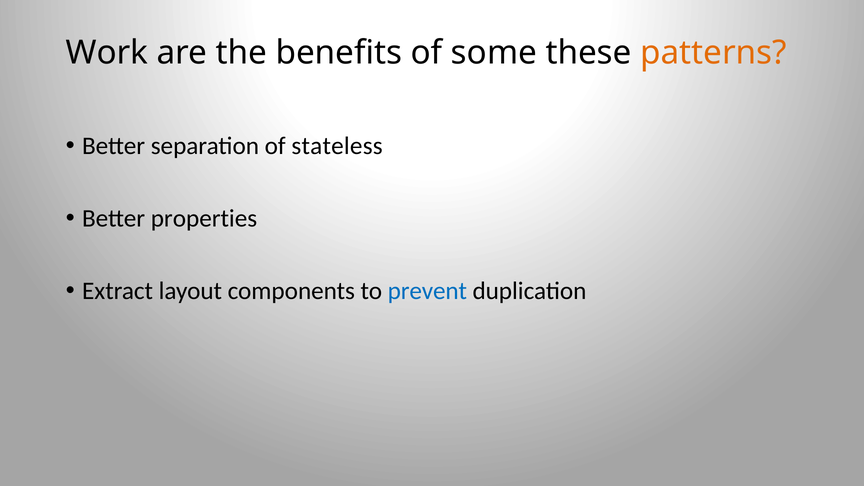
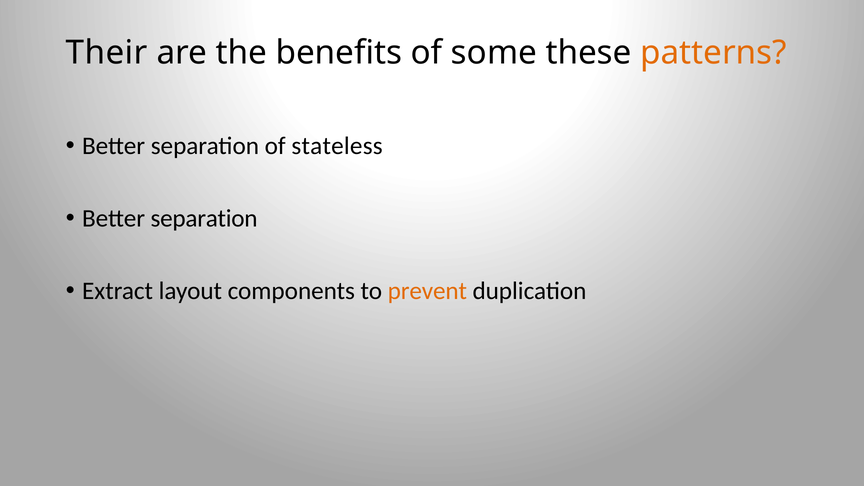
Work: Work -> Their (107, 53)
properties: properties -> separation (204, 219)
prevent colour: blue -> orange (427, 291)
